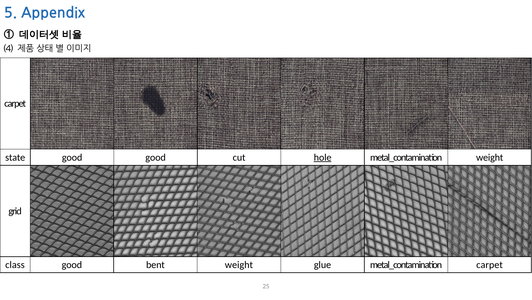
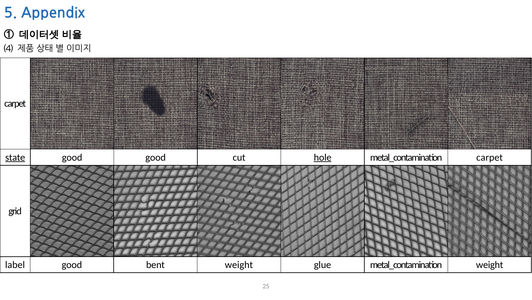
state underline: none -> present (15, 157)
weight: weight -> carpet (490, 157)
class: class -> label (15, 264)
carpet: carpet -> weight (490, 264)
